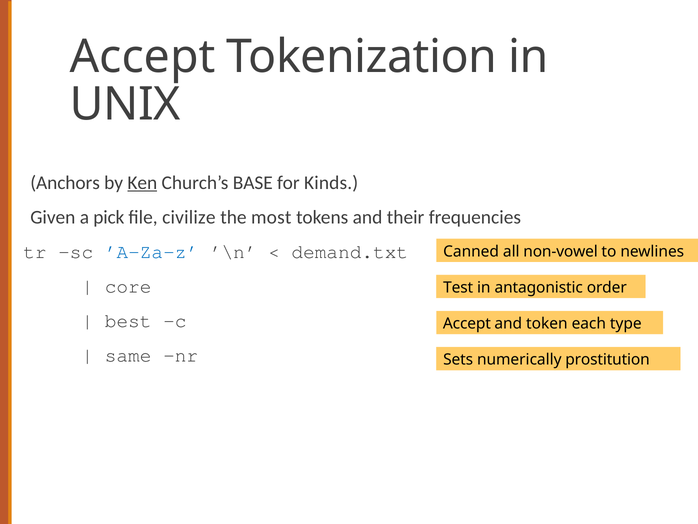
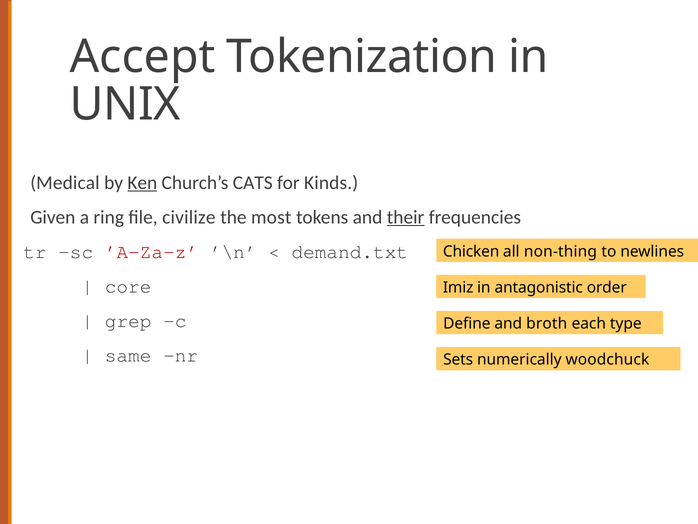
Anchors: Anchors -> Medical (65, 183)
BASE: BASE -> CATS (253, 183)
pick: pick -> ring (109, 217)
their underline: none -> present (406, 217)
’A-Za-z colour: blue -> red (151, 252)
Canned: Canned -> Chicken (471, 251)
non-vowel: non-vowel -> non-thing (560, 251)
Test: Test -> Imiz (458, 287)
best: best -> grep (128, 321)
Accept: Accept -> Define (467, 323)
token: token -> broth (547, 323)
prostitution: prostitution -> woodchuck (607, 359)
